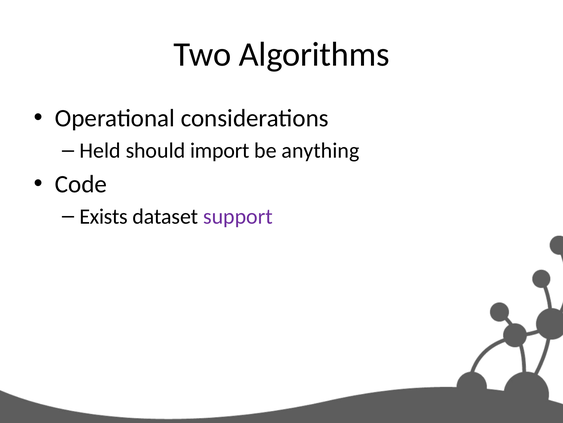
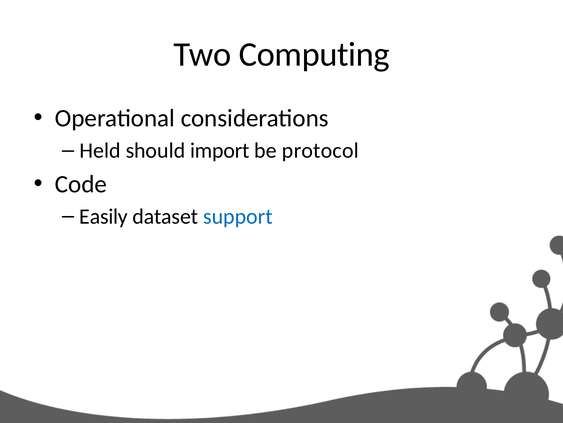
Algorithms: Algorithms -> Computing (314, 55)
anything: anything -> protocol (320, 150)
Exists: Exists -> Easily (104, 216)
support colour: purple -> blue (238, 216)
